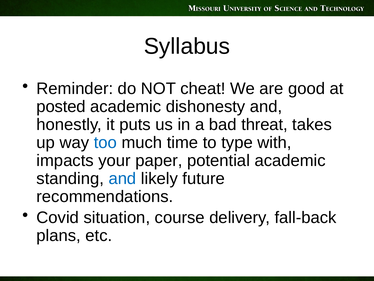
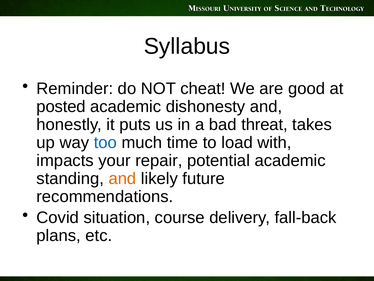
type: type -> load (237, 142)
paper: paper -> repair (159, 160)
and colour: blue -> orange (122, 178)
